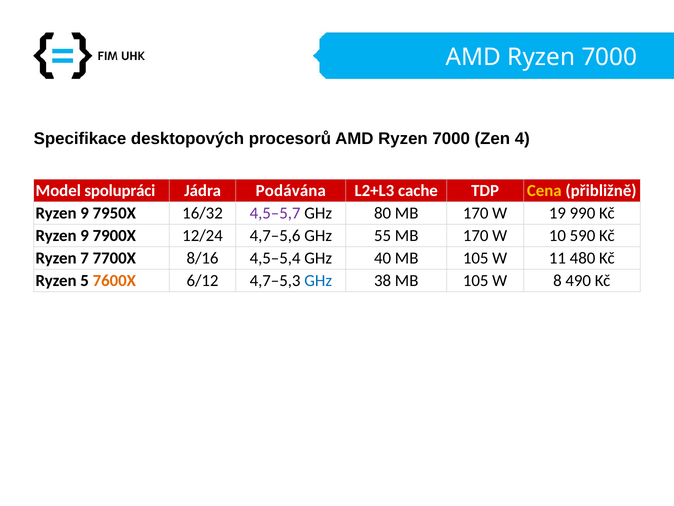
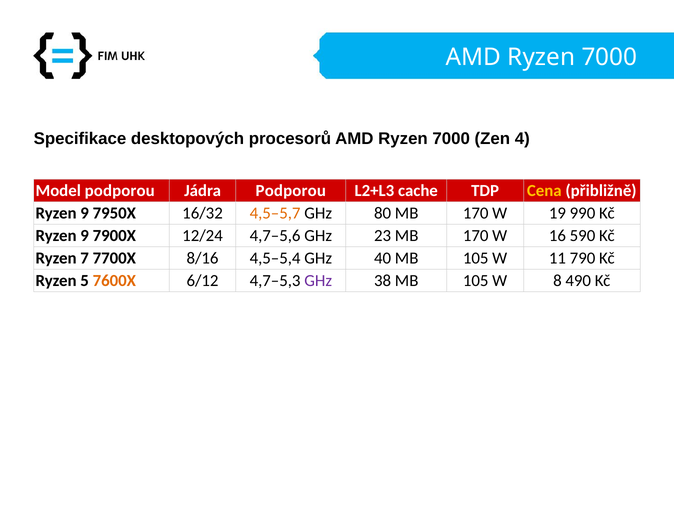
Model spolupráci: spolupráci -> podporou (120, 190)
Jádra Podávána: Podávána -> Podporou (291, 190)
4,5–5,7 colour: purple -> orange (275, 213)
55: 55 -> 23 (383, 235)
10: 10 -> 16 (557, 235)
480: 480 -> 790 (583, 258)
GHz colour: blue -> purple (318, 280)
